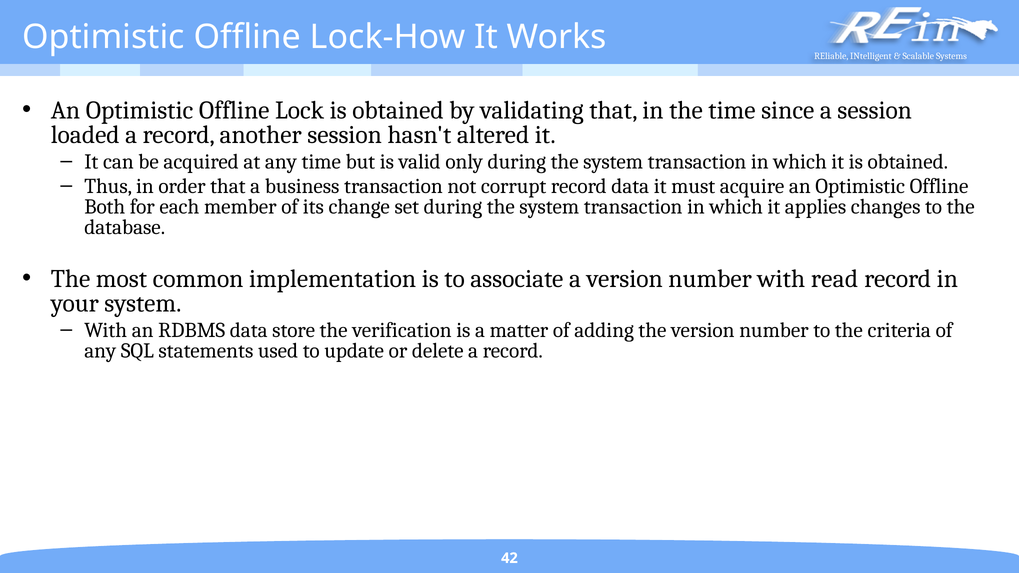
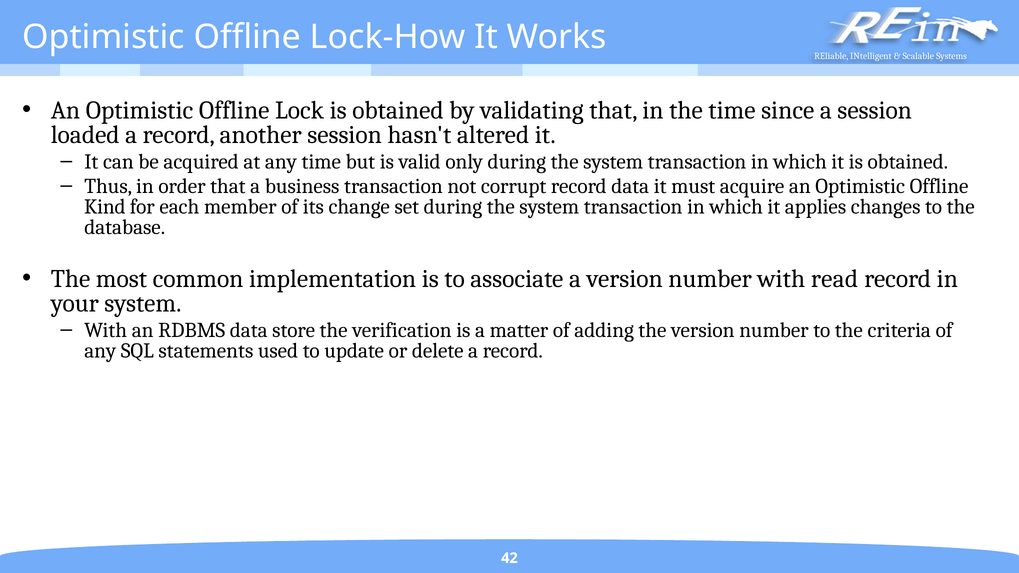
Both: Both -> Kind (105, 207)
